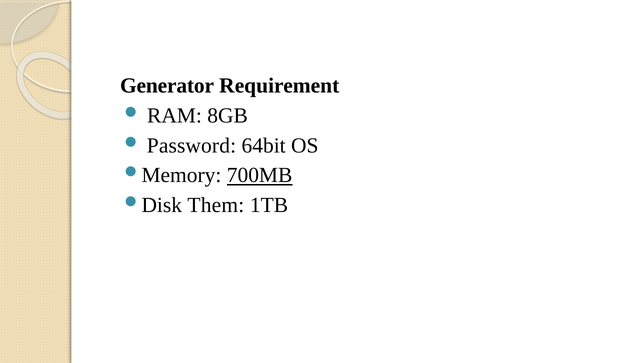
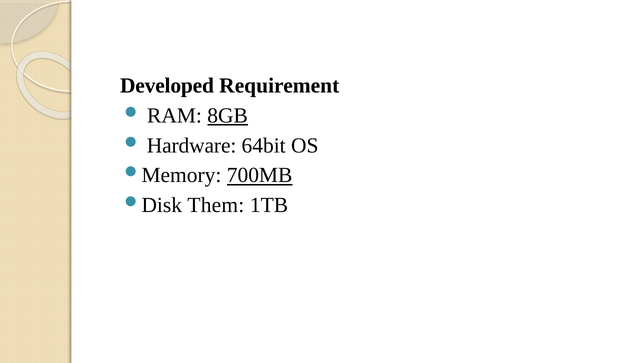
Generator: Generator -> Developed (167, 86)
8GB underline: none -> present (228, 115)
Password: Password -> Hardware (192, 145)
